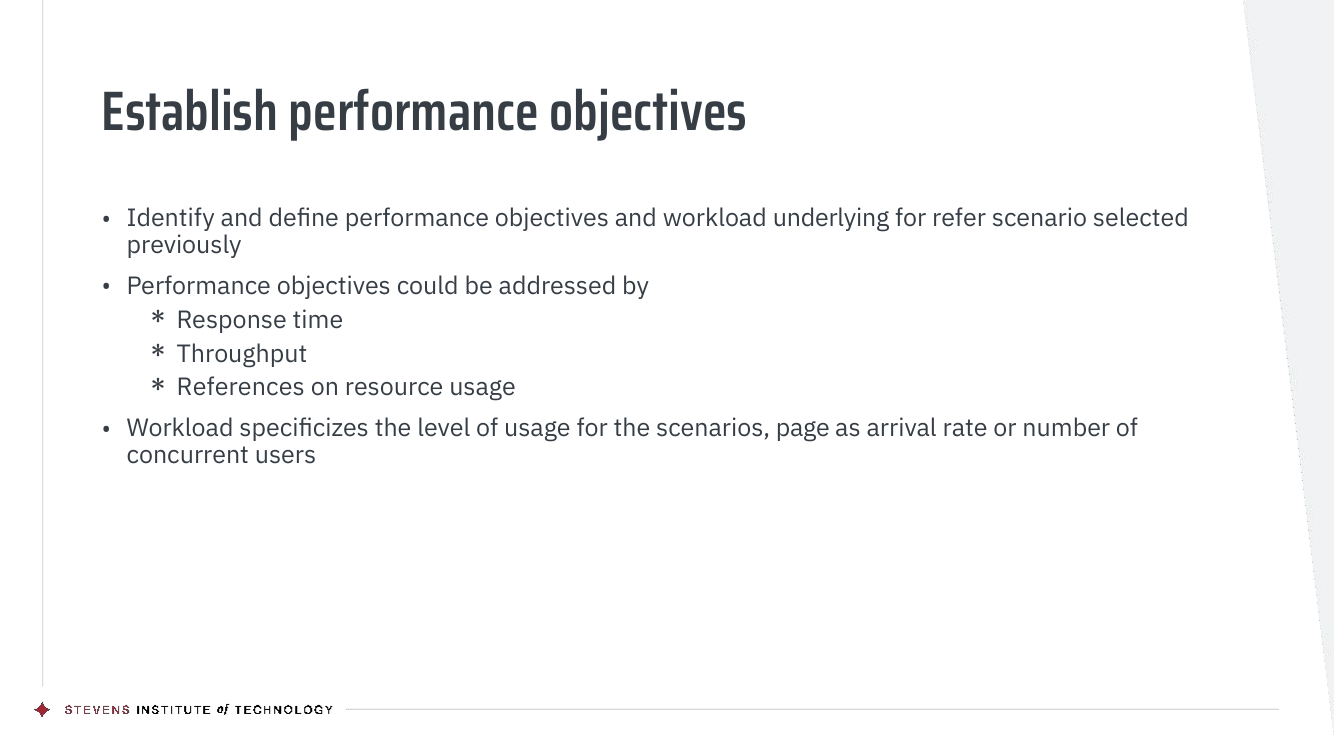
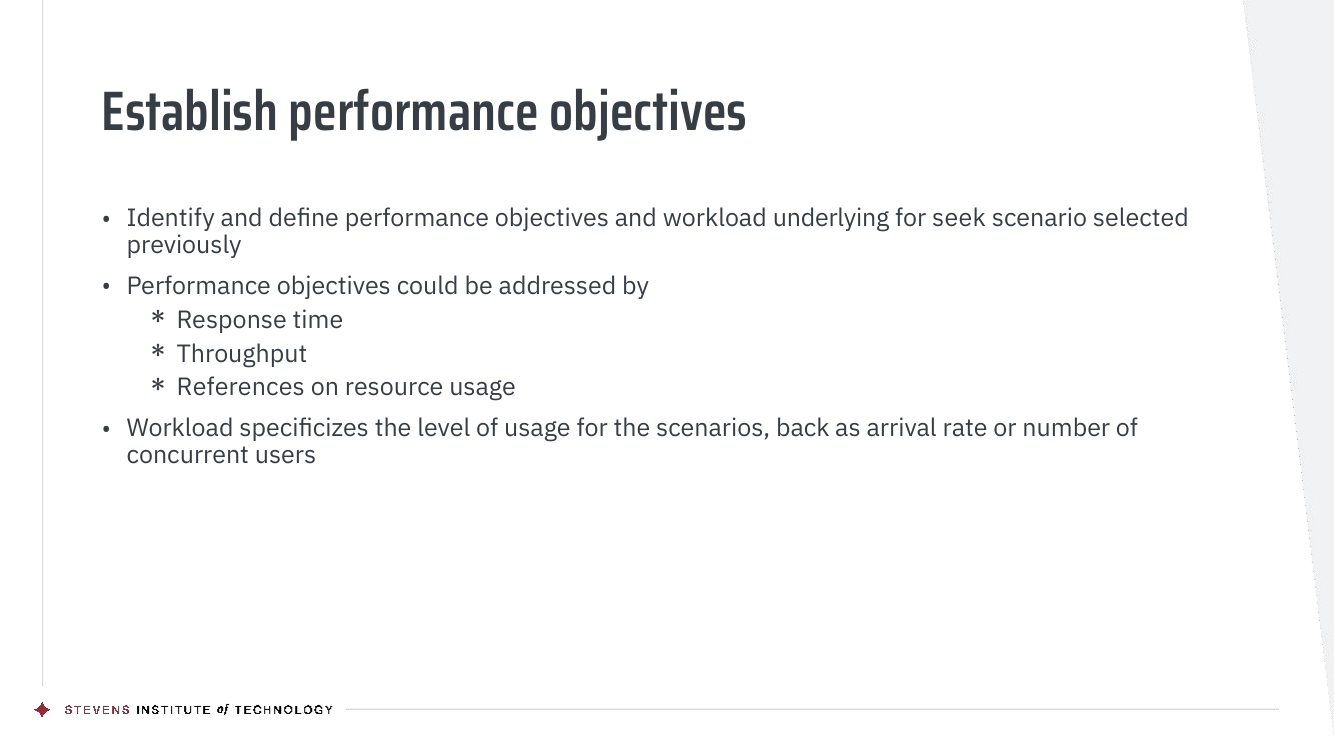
refer: refer -> seek (959, 218)
page: page -> back (803, 429)
